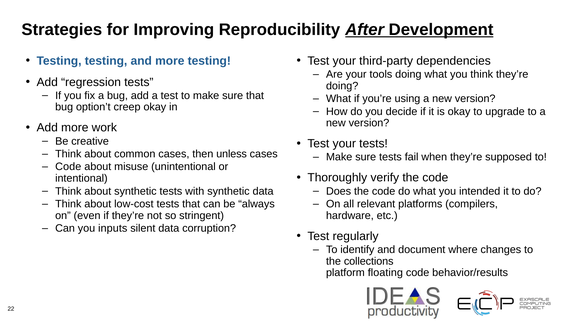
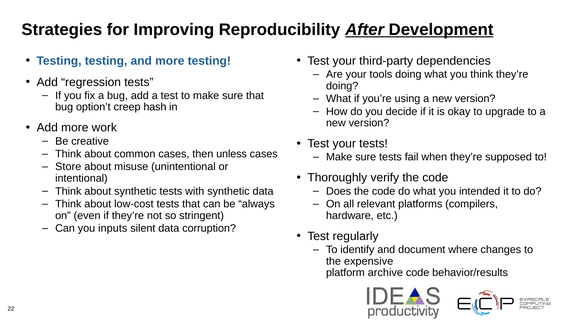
creep okay: okay -> hash (155, 107)
Code: Code -> Store (68, 167)
collections: collections -> expensive (369, 261)
floating: floating -> archive (385, 273)
